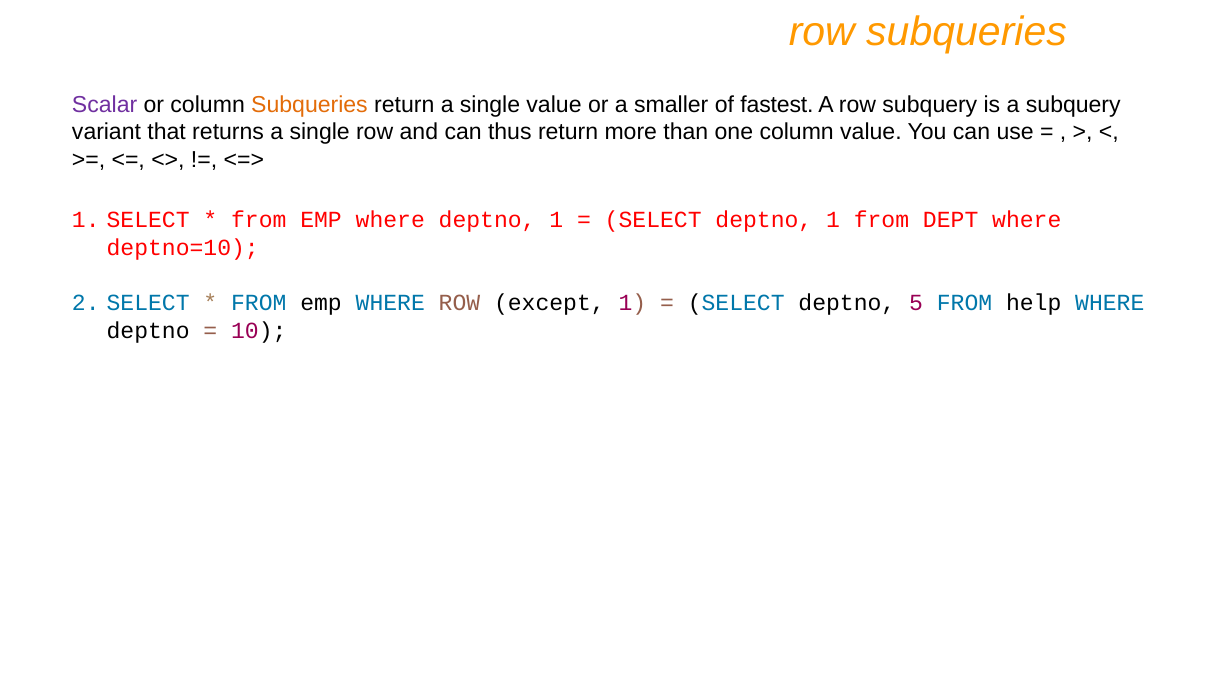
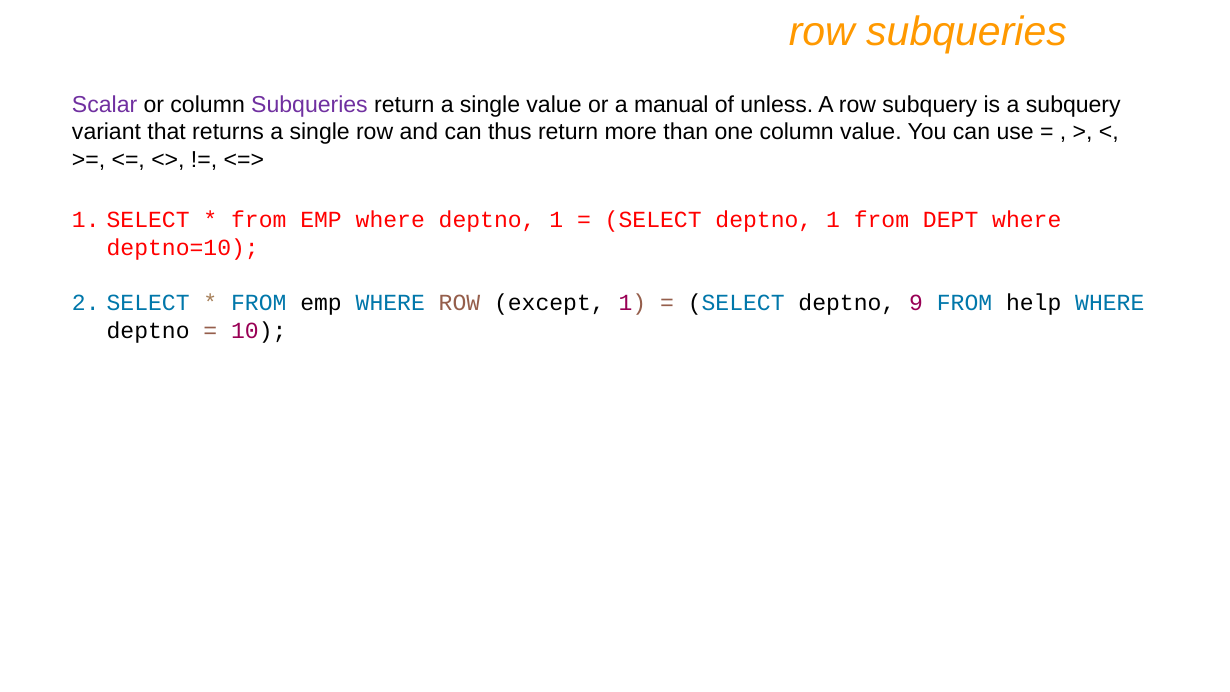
Subqueries colour: orange -> purple (310, 105)
smaller: smaller -> manual (671, 105)
fastest: fastest -> unless (777, 105)
5: 5 -> 9 (916, 303)
